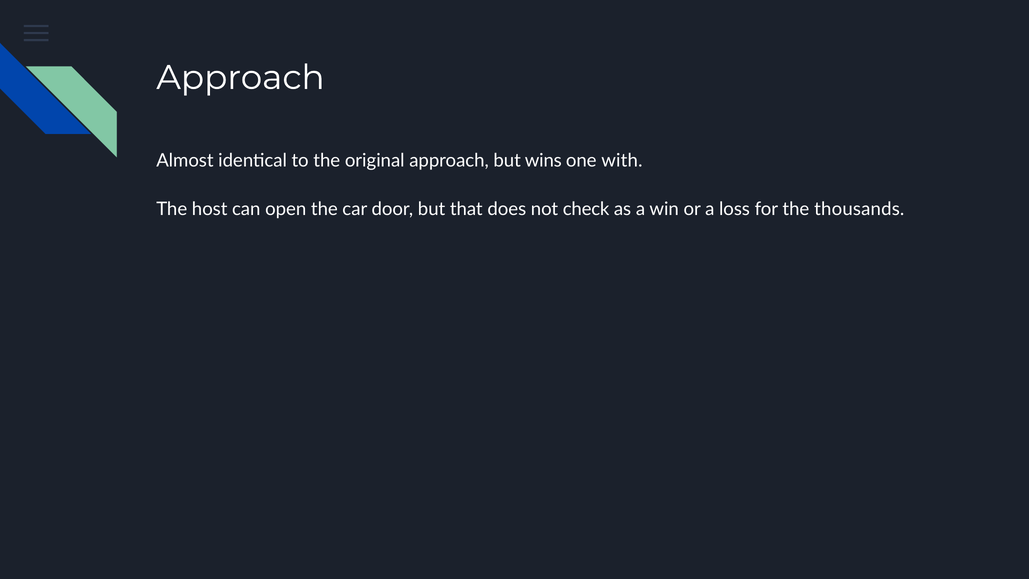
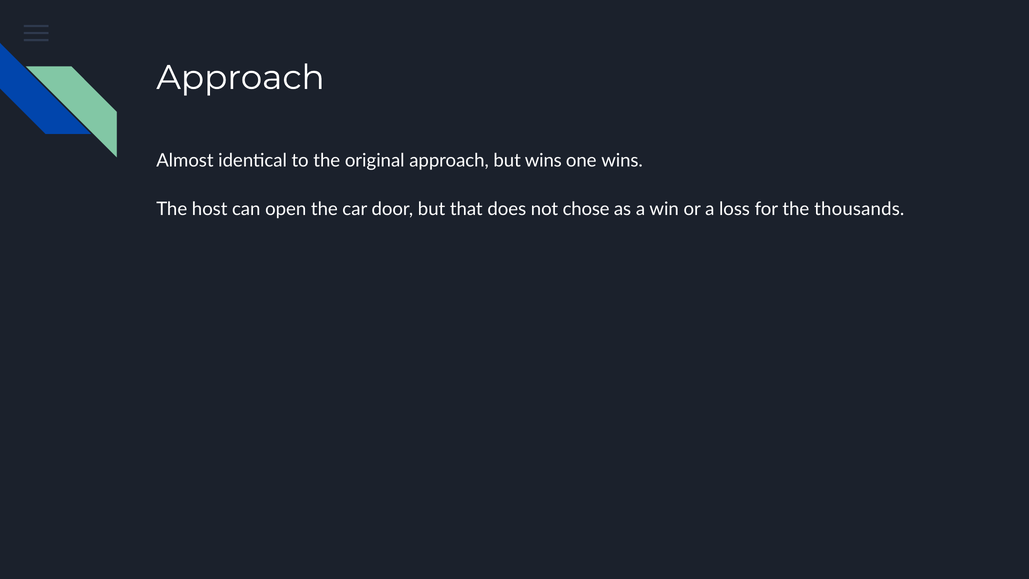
one with: with -> wins (622, 160)
check: check -> chose (586, 209)
